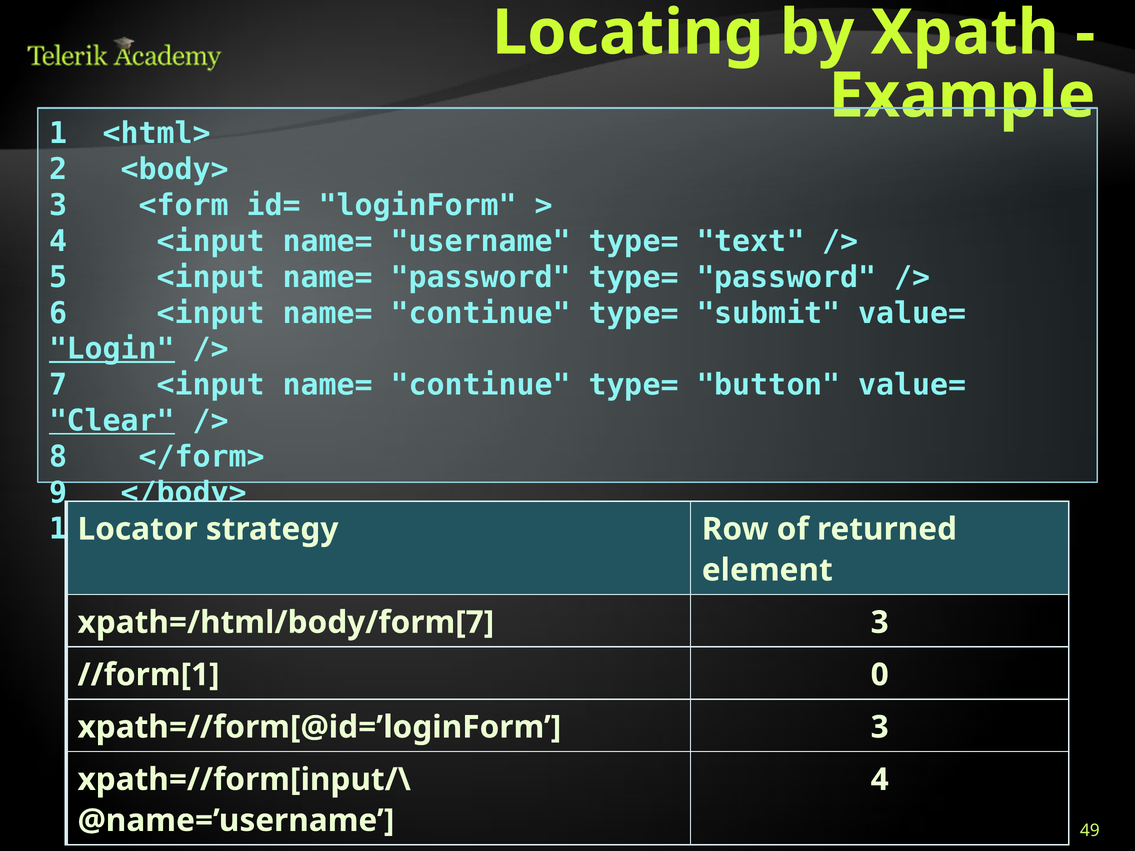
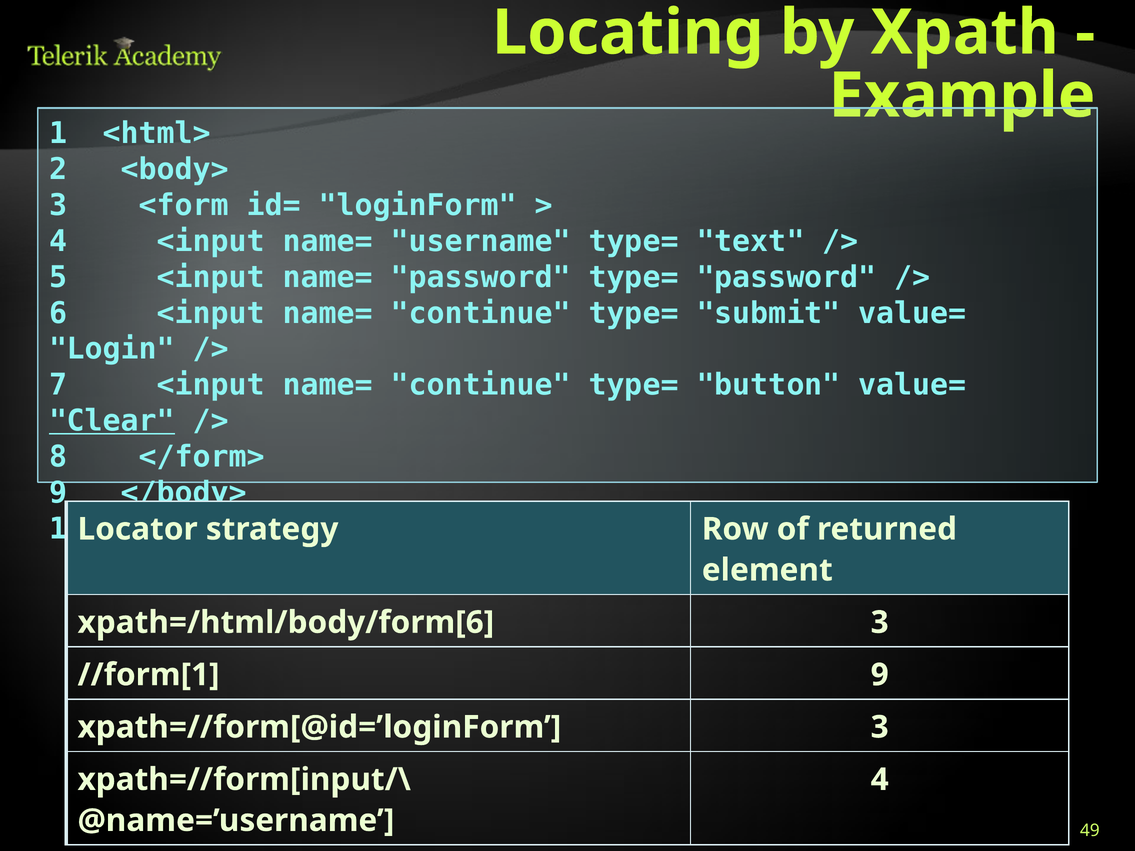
Login underline: present -> none (112, 349)
xpath=/html/body/form[7: xpath=/html/body/form[7 -> xpath=/html/body/form[6 (286, 623)
//form[1 0: 0 -> 9 (880, 675)
